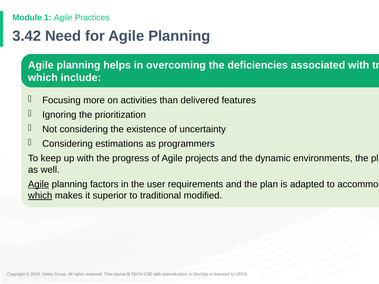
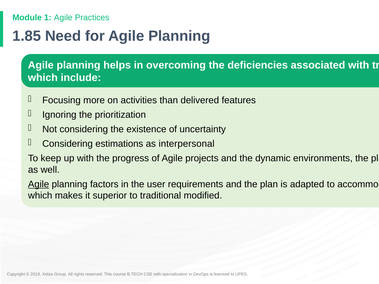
3.42: 3.42 -> 1.85 (27, 36)
programmers: programmers -> interpersonal (187, 144)
which underline: present -> none (40, 196)
